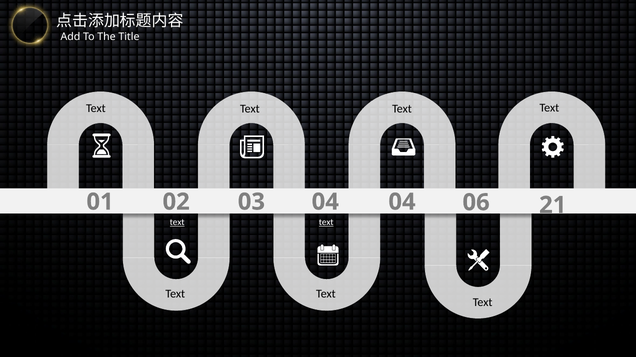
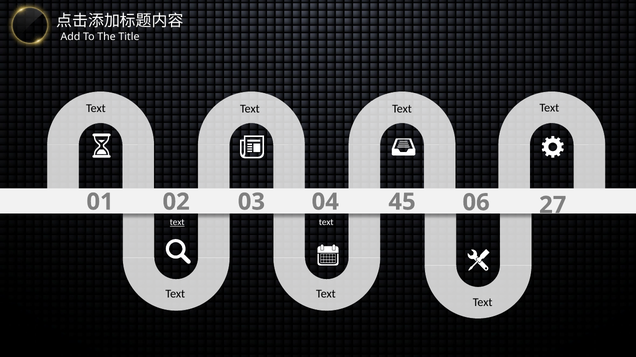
03 04: 04 -> 45 (402, 202)
21: 21 -> 27 (553, 205)
text underline: present -> none (326, 223)
